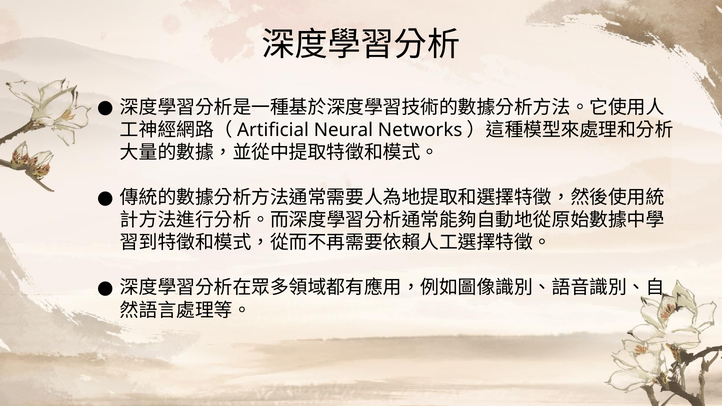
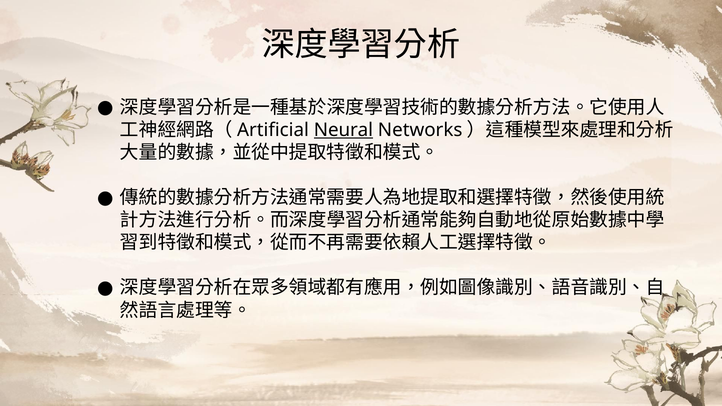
Neural underline: none -> present (343, 130)
